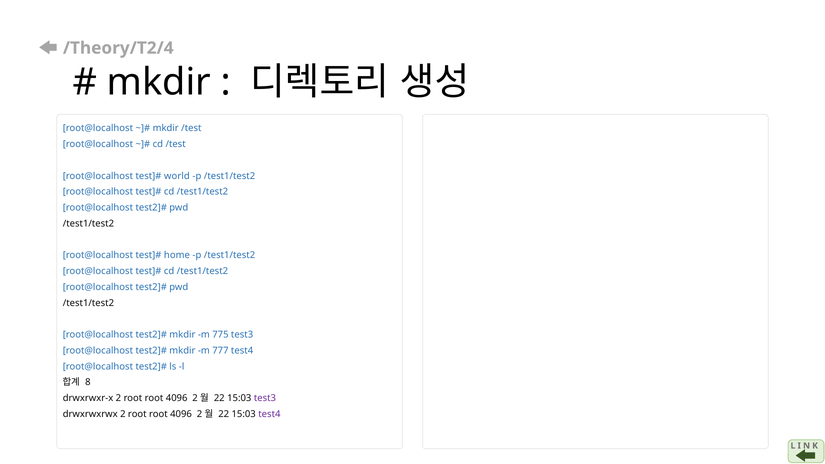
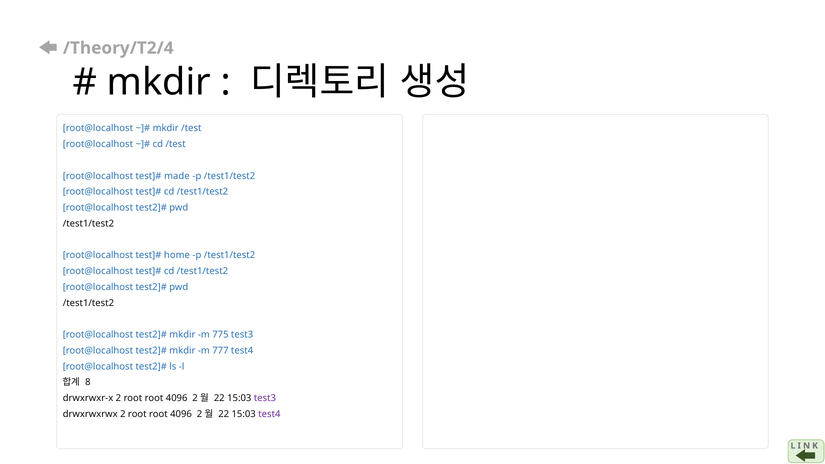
world: world -> made (177, 176)
